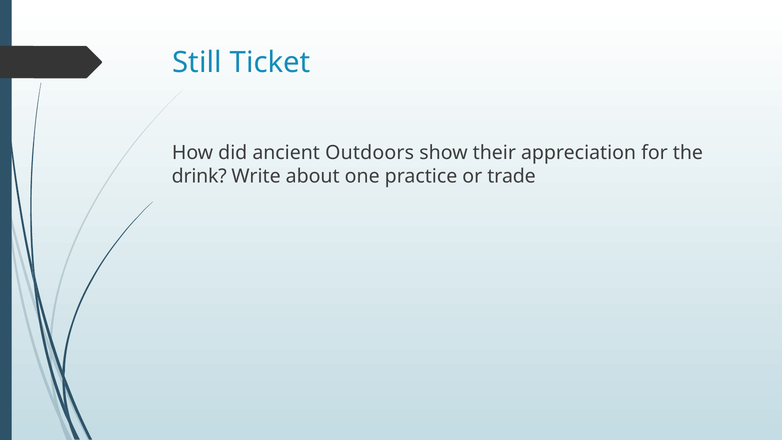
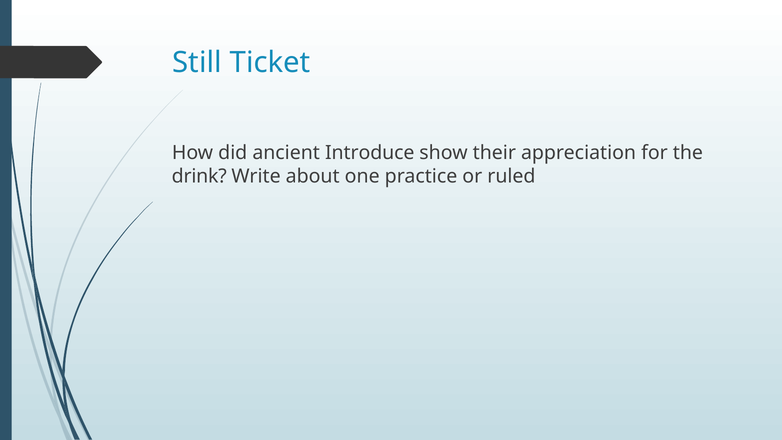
Outdoors: Outdoors -> Introduce (370, 153)
trade: trade -> ruled (511, 176)
